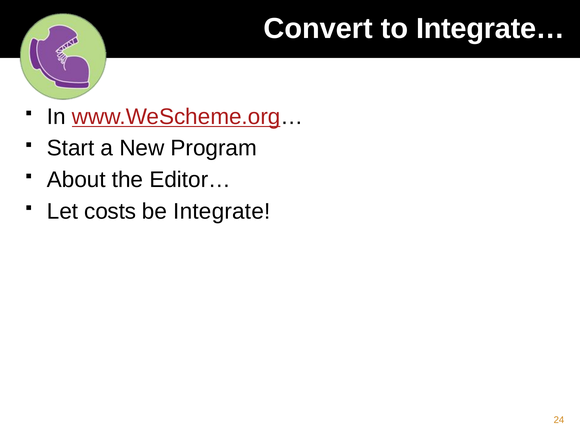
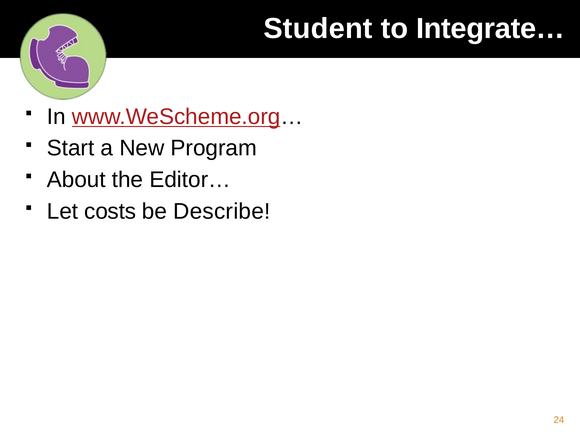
Convert: Convert -> Student (318, 29)
Integrate: Integrate -> Describe (222, 211)
